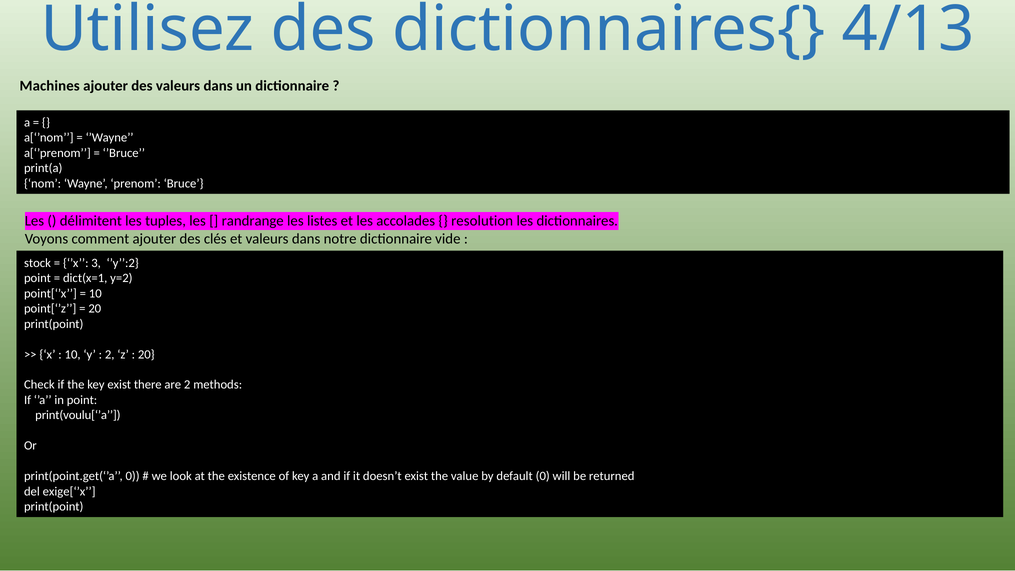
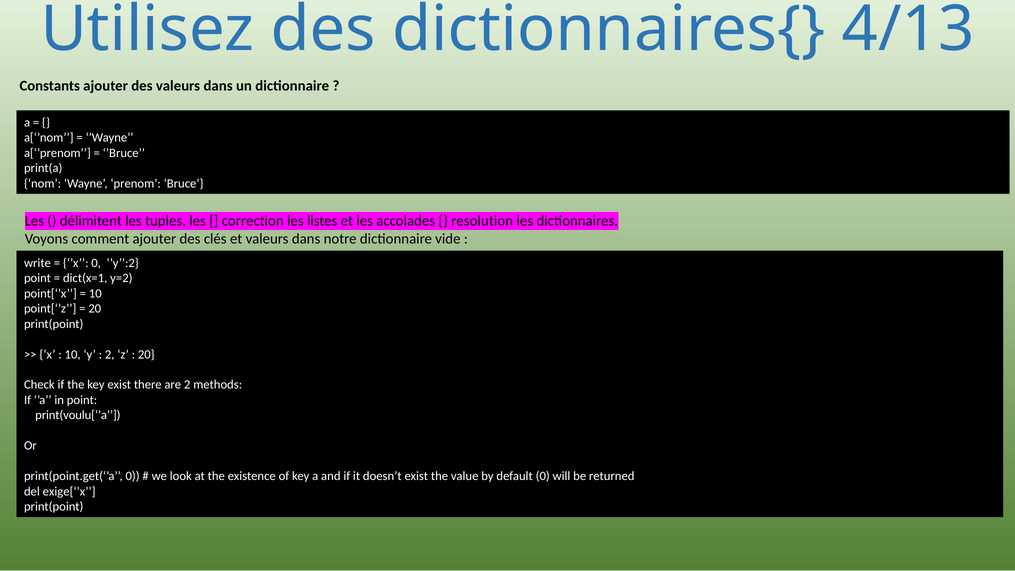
Machines: Machines -> Constants (50, 86)
randrange: randrange -> correction (253, 221)
stock: stock -> write (37, 263)
’x 3: 3 -> 0 (96, 263)
